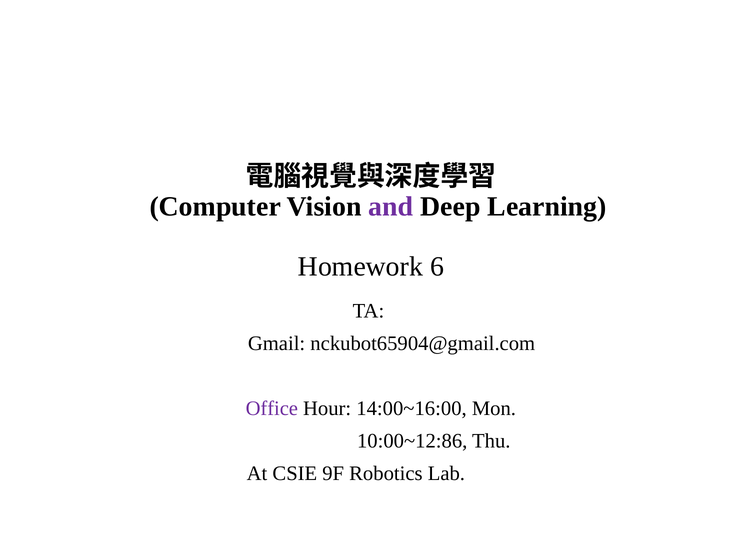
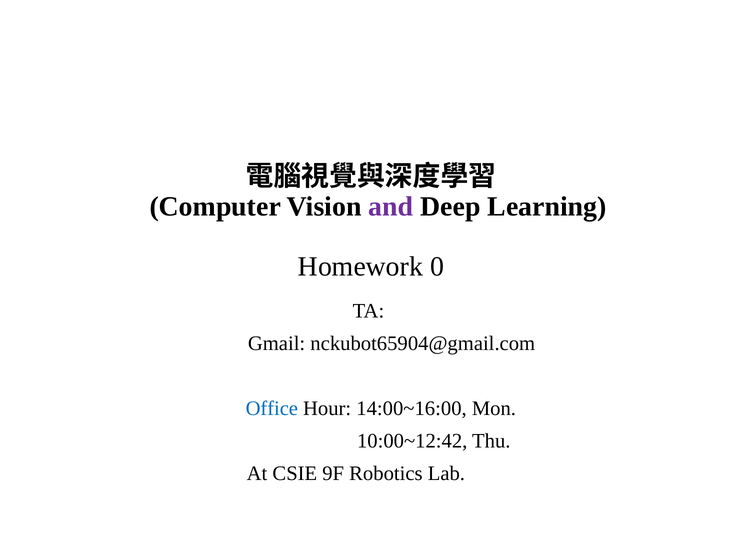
6: 6 -> 0 (437, 267)
Office colour: purple -> blue (272, 409)
10:00~12:86: 10:00~12:86 -> 10:00~12:42 (412, 441)
